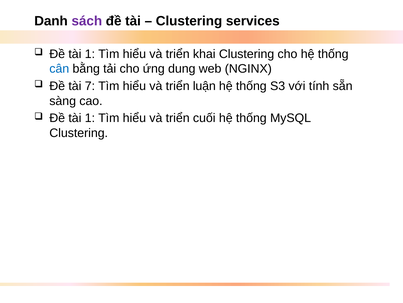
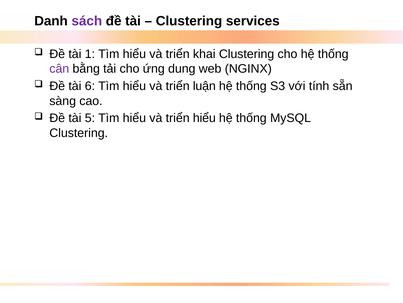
cân colour: blue -> purple (59, 69)
7: 7 -> 6 (90, 86)
1: 1 -> 5 (90, 118)
triển cuối: cuối -> hiểu (204, 118)
